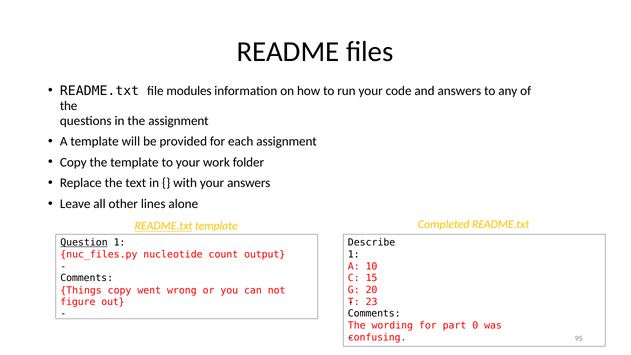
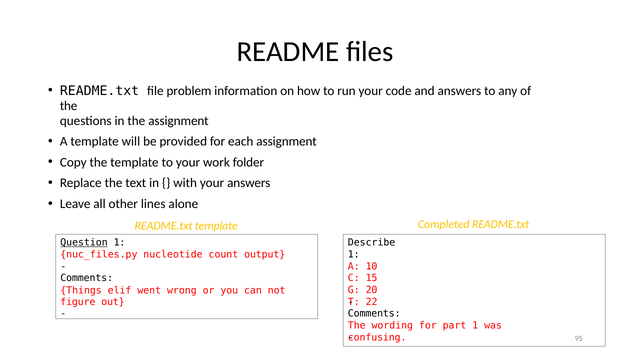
modules: modules -> problem (189, 91)
README.txt underline: present -> none (163, 226)
Things copy: copy -> elif (120, 290)
23: 23 -> 22 (372, 302)
part 0: 0 -> 1 (475, 325)
